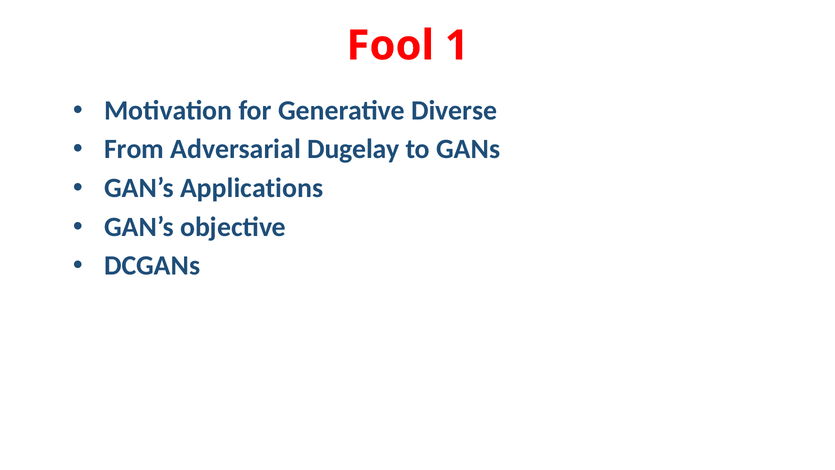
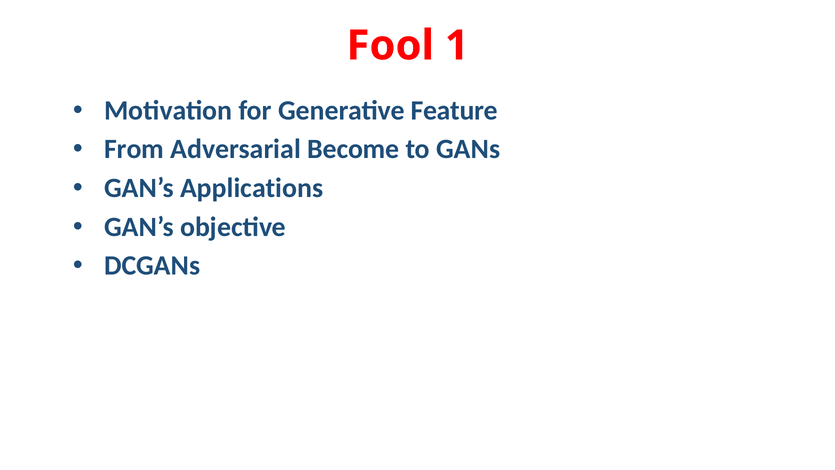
Diverse: Diverse -> Feature (454, 110)
Dugelay: Dugelay -> Become (353, 149)
